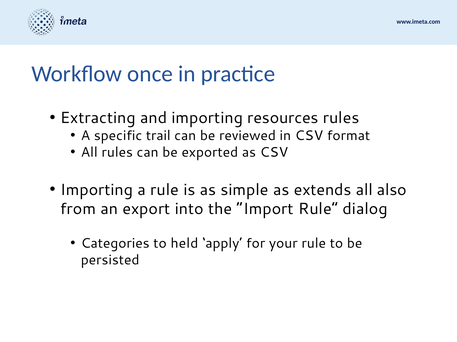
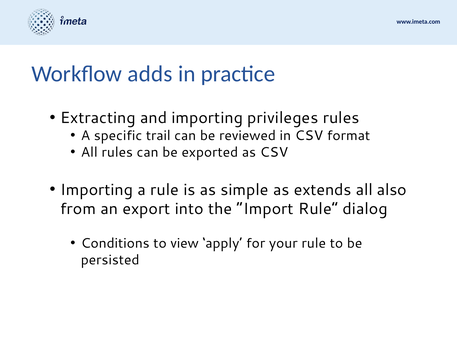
once: once -> adds (150, 74)
resources: resources -> privileges (283, 118)
Categories: Categories -> Conditions (115, 244)
held: held -> view (185, 244)
